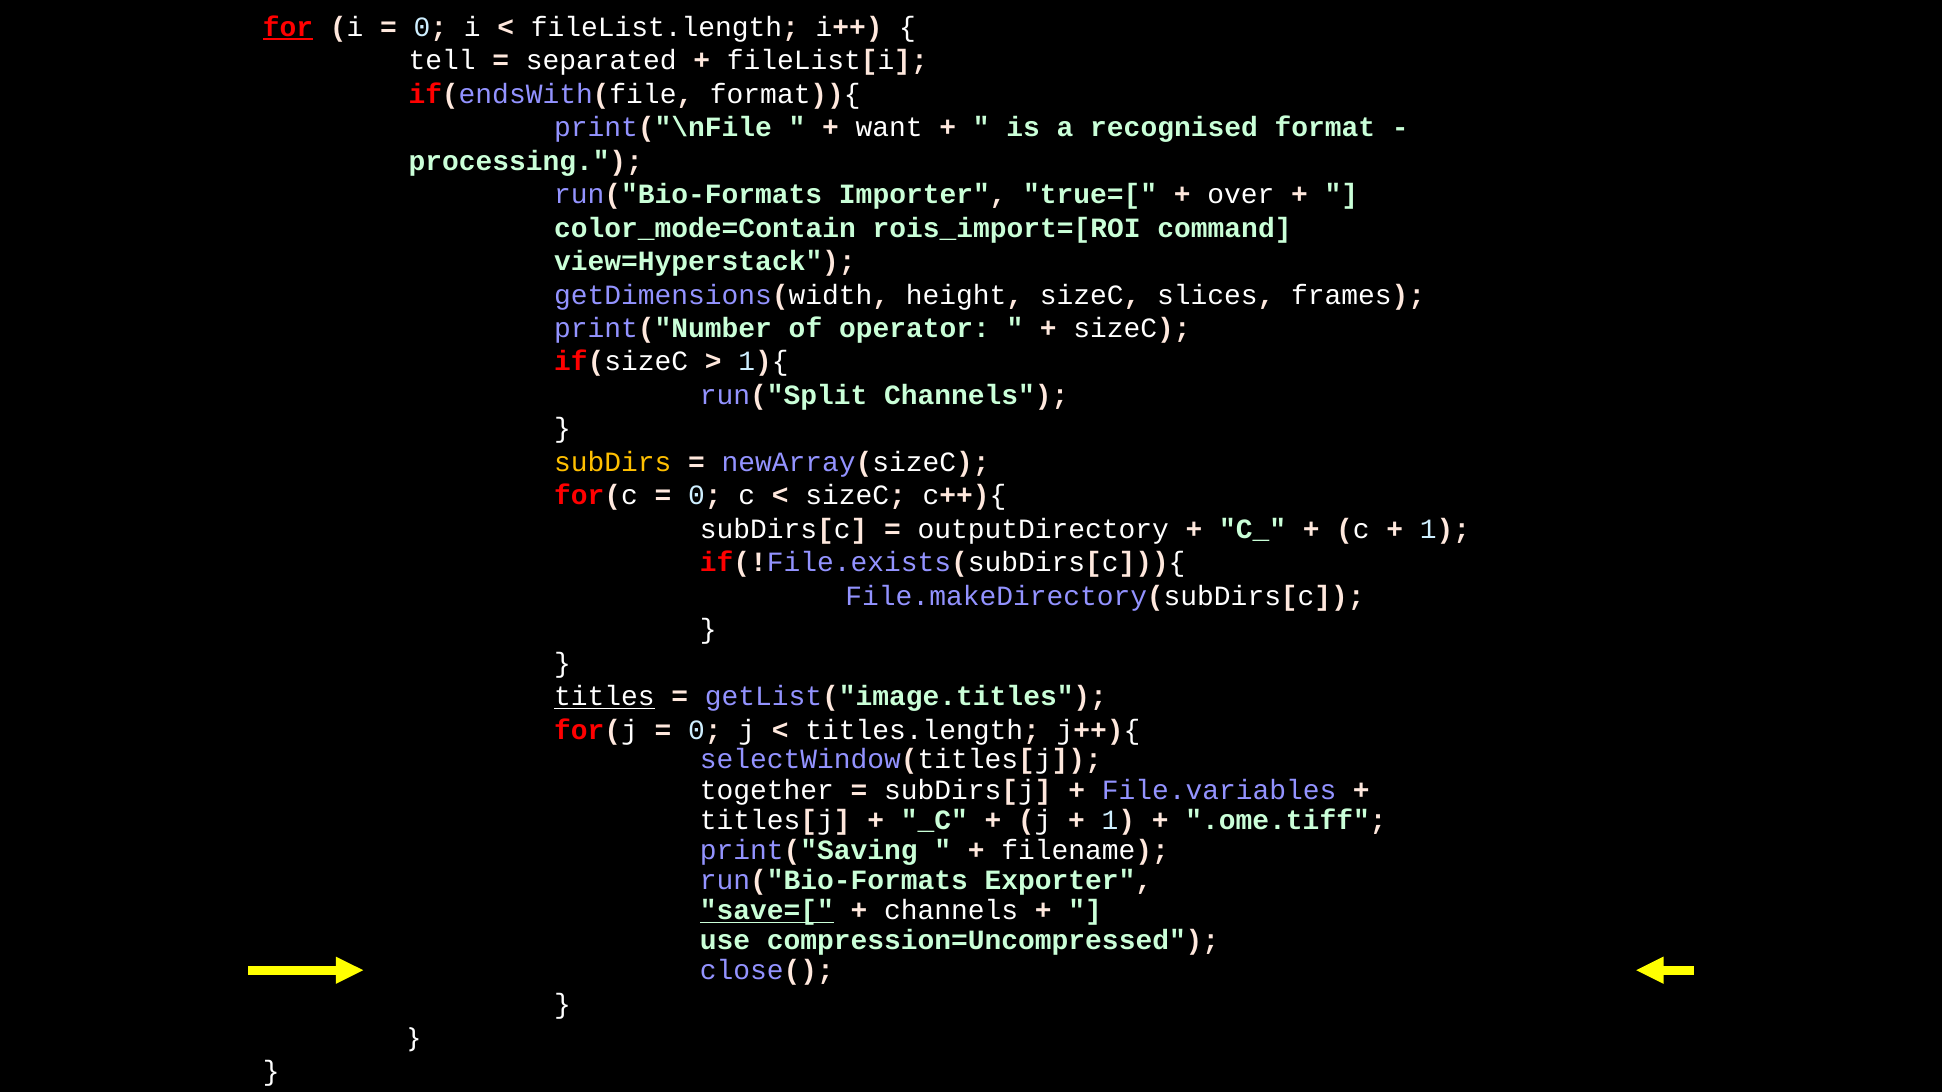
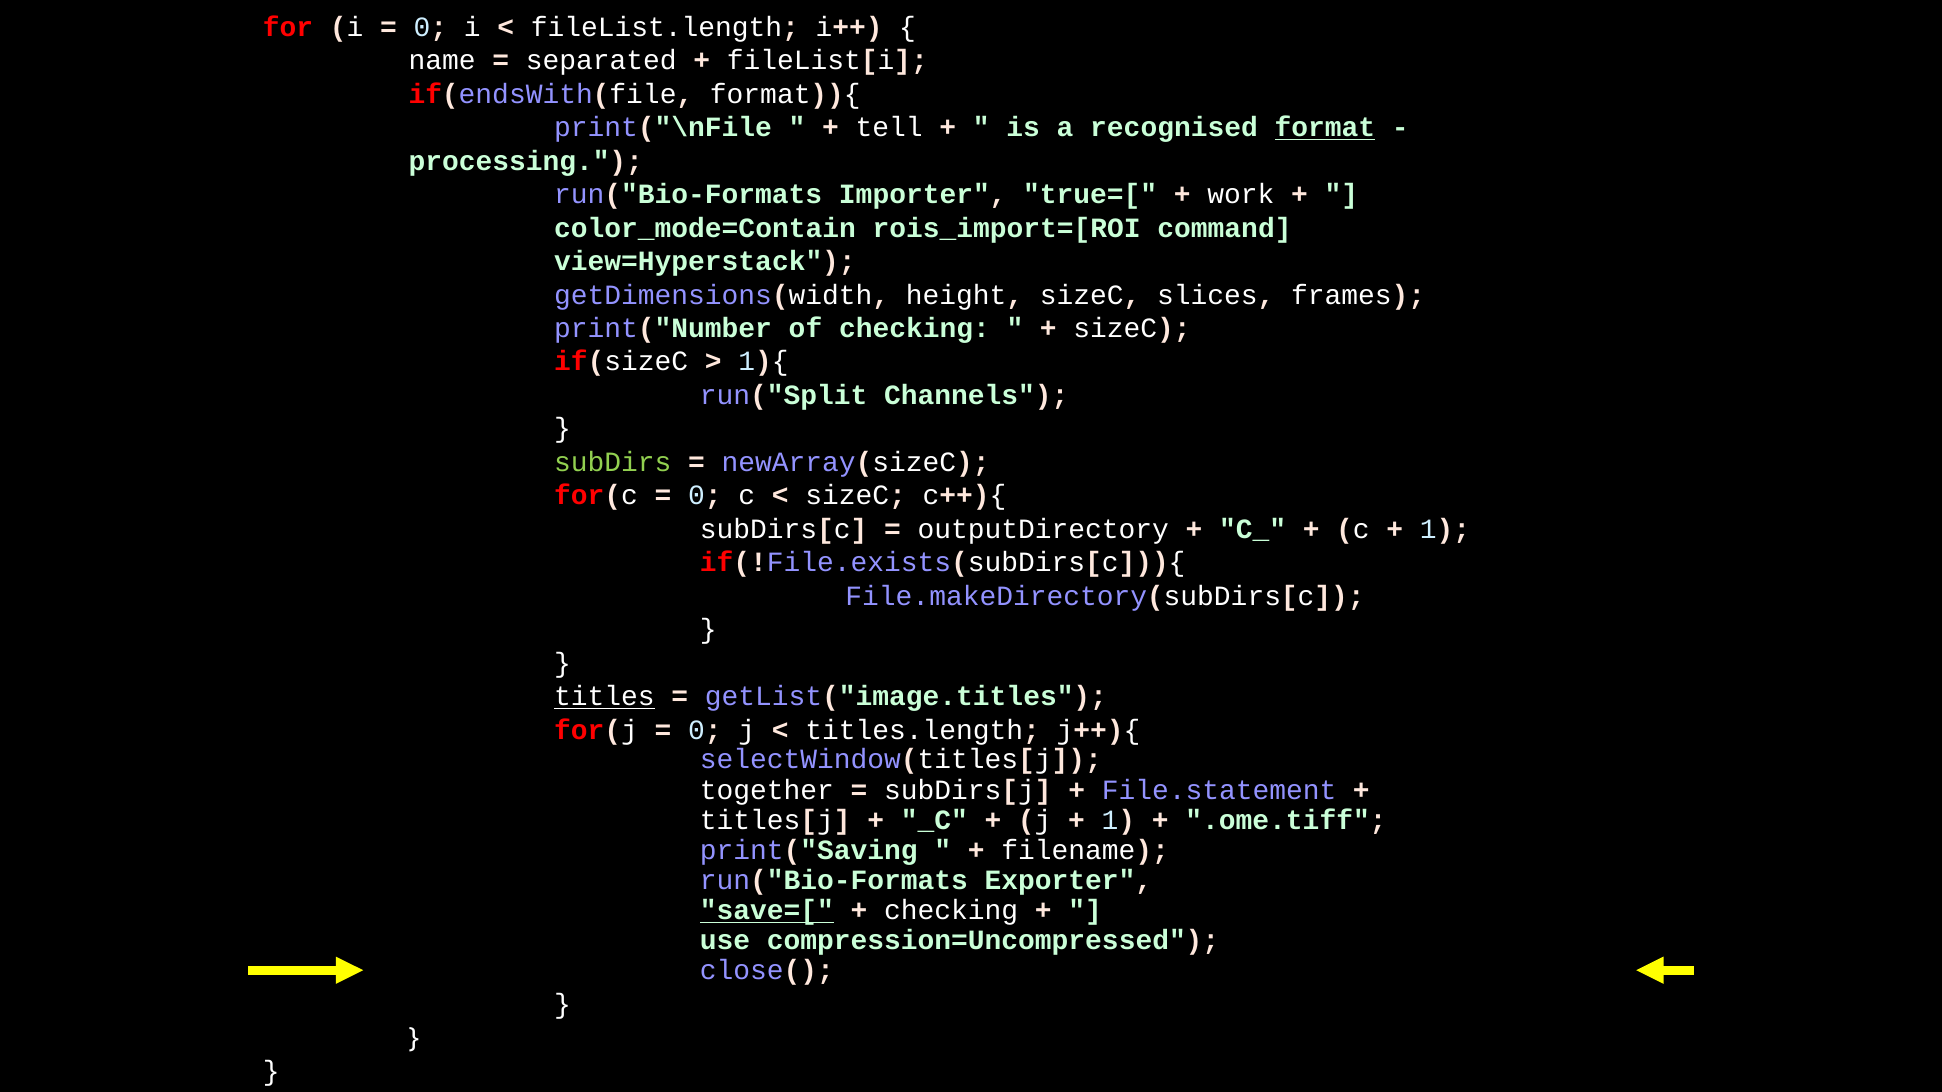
for underline: present -> none (288, 27)
tell: tell -> name (442, 61)
want: want -> tell (889, 127)
format underline: none -> present (1325, 127)
over: over -> work (1241, 194)
of operator: operator -> checking (914, 328)
subDirs colour: yellow -> light green (613, 462)
File.variables: File.variables -> File.statement (1219, 790)
channels: channels -> checking (951, 911)
